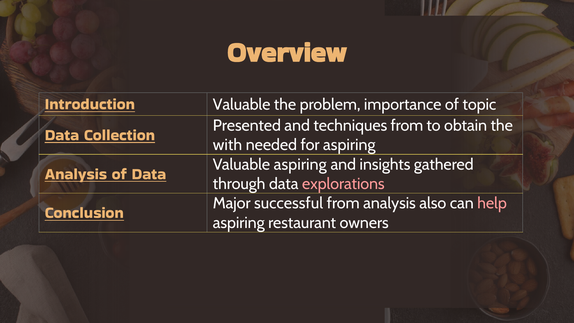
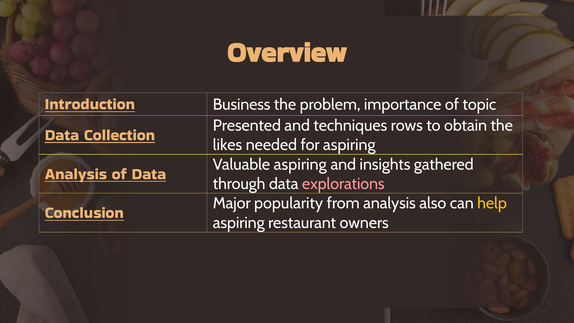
Introduction Valuable: Valuable -> Business (242, 104)
techniques from: from -> rows (407, 126)
with: with -> likes (227, 145)
successful: successful -> popularity (289, 203)
help colour: pink -> yellow (492, 203)
